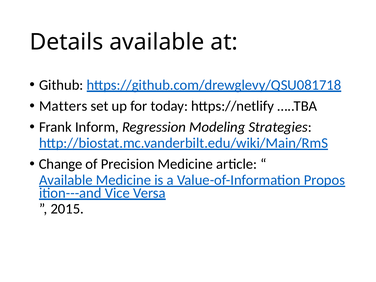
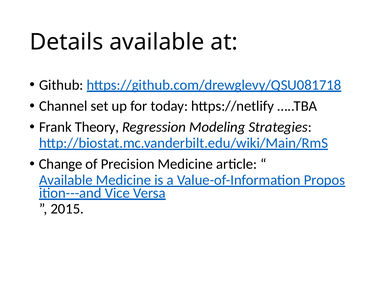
Matters: Matters -> Channel (63, 106)
Inform: Inform -> Theory (97, 127)
